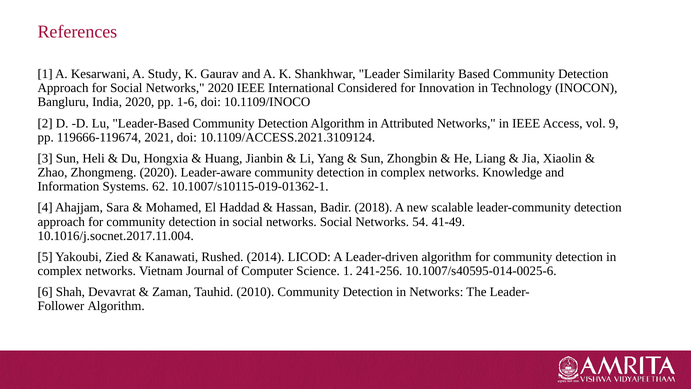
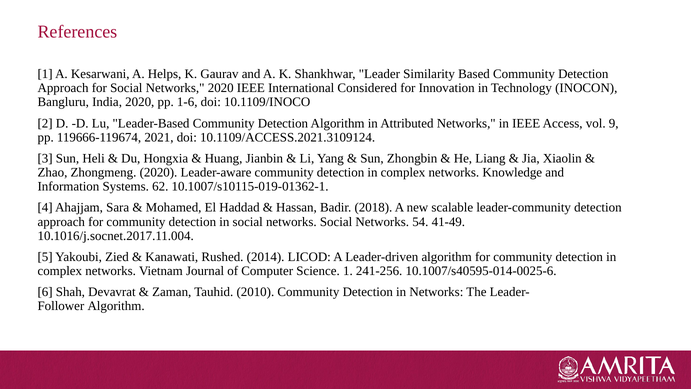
Study: Study -> Helps (165, 74)
